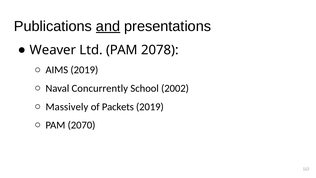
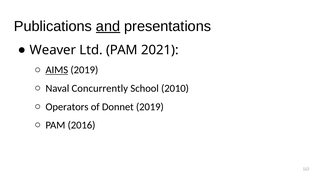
2078: 2078 -> 2021 (160, 50)
AIMS underline: none -> present (57, 70)
2002: 2002 -> 2010 (175, 88)
Massively: Massively -> Operators (67, 107)
Packets: Packets -> Donnet (118, 107)
2070: 2070 -> 2016 (82, 125)
